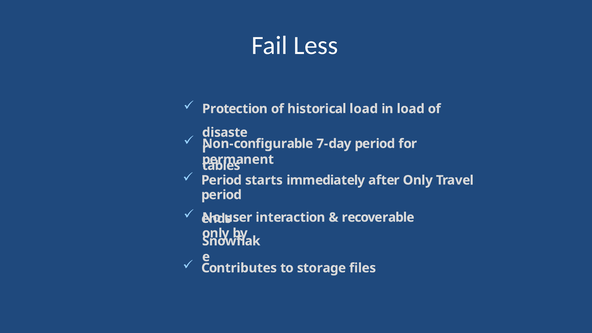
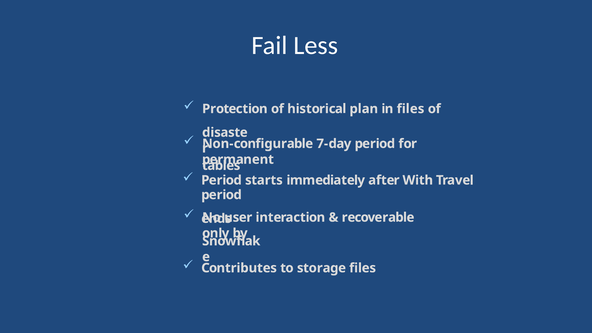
historical load: load -> plan (364, 109)
in load: load -> files (411, 109)
after Only: Only -> With (418, 180)
